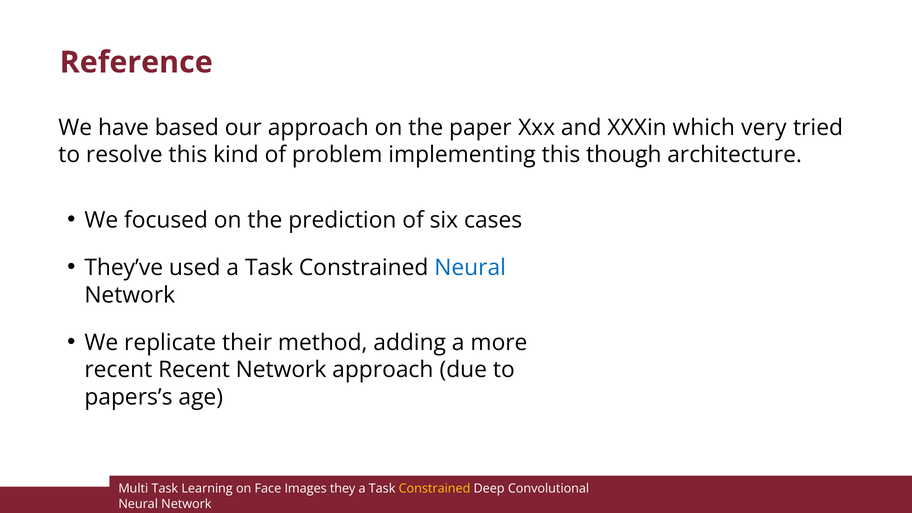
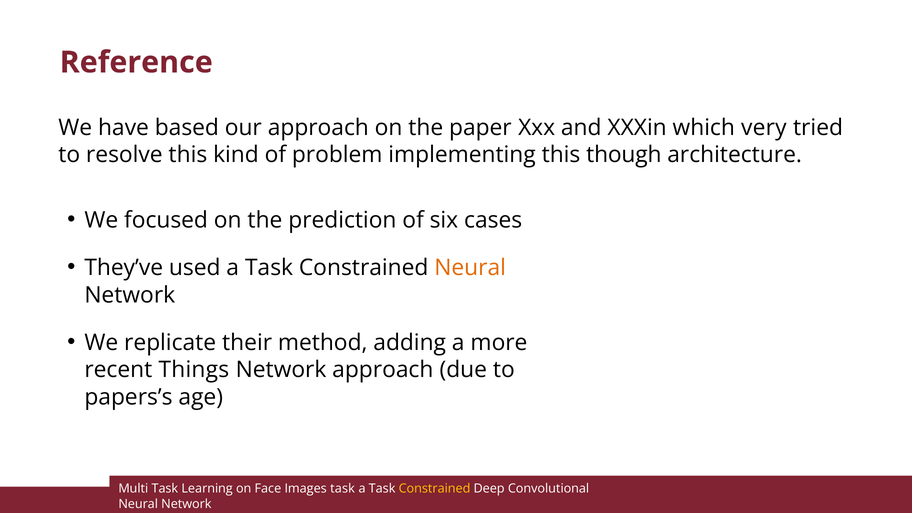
Neural colour: blue -> orange (470, 268)
recent Recent: Recent -> Things (194, 370)
Images they: they -> task (343, 489)
